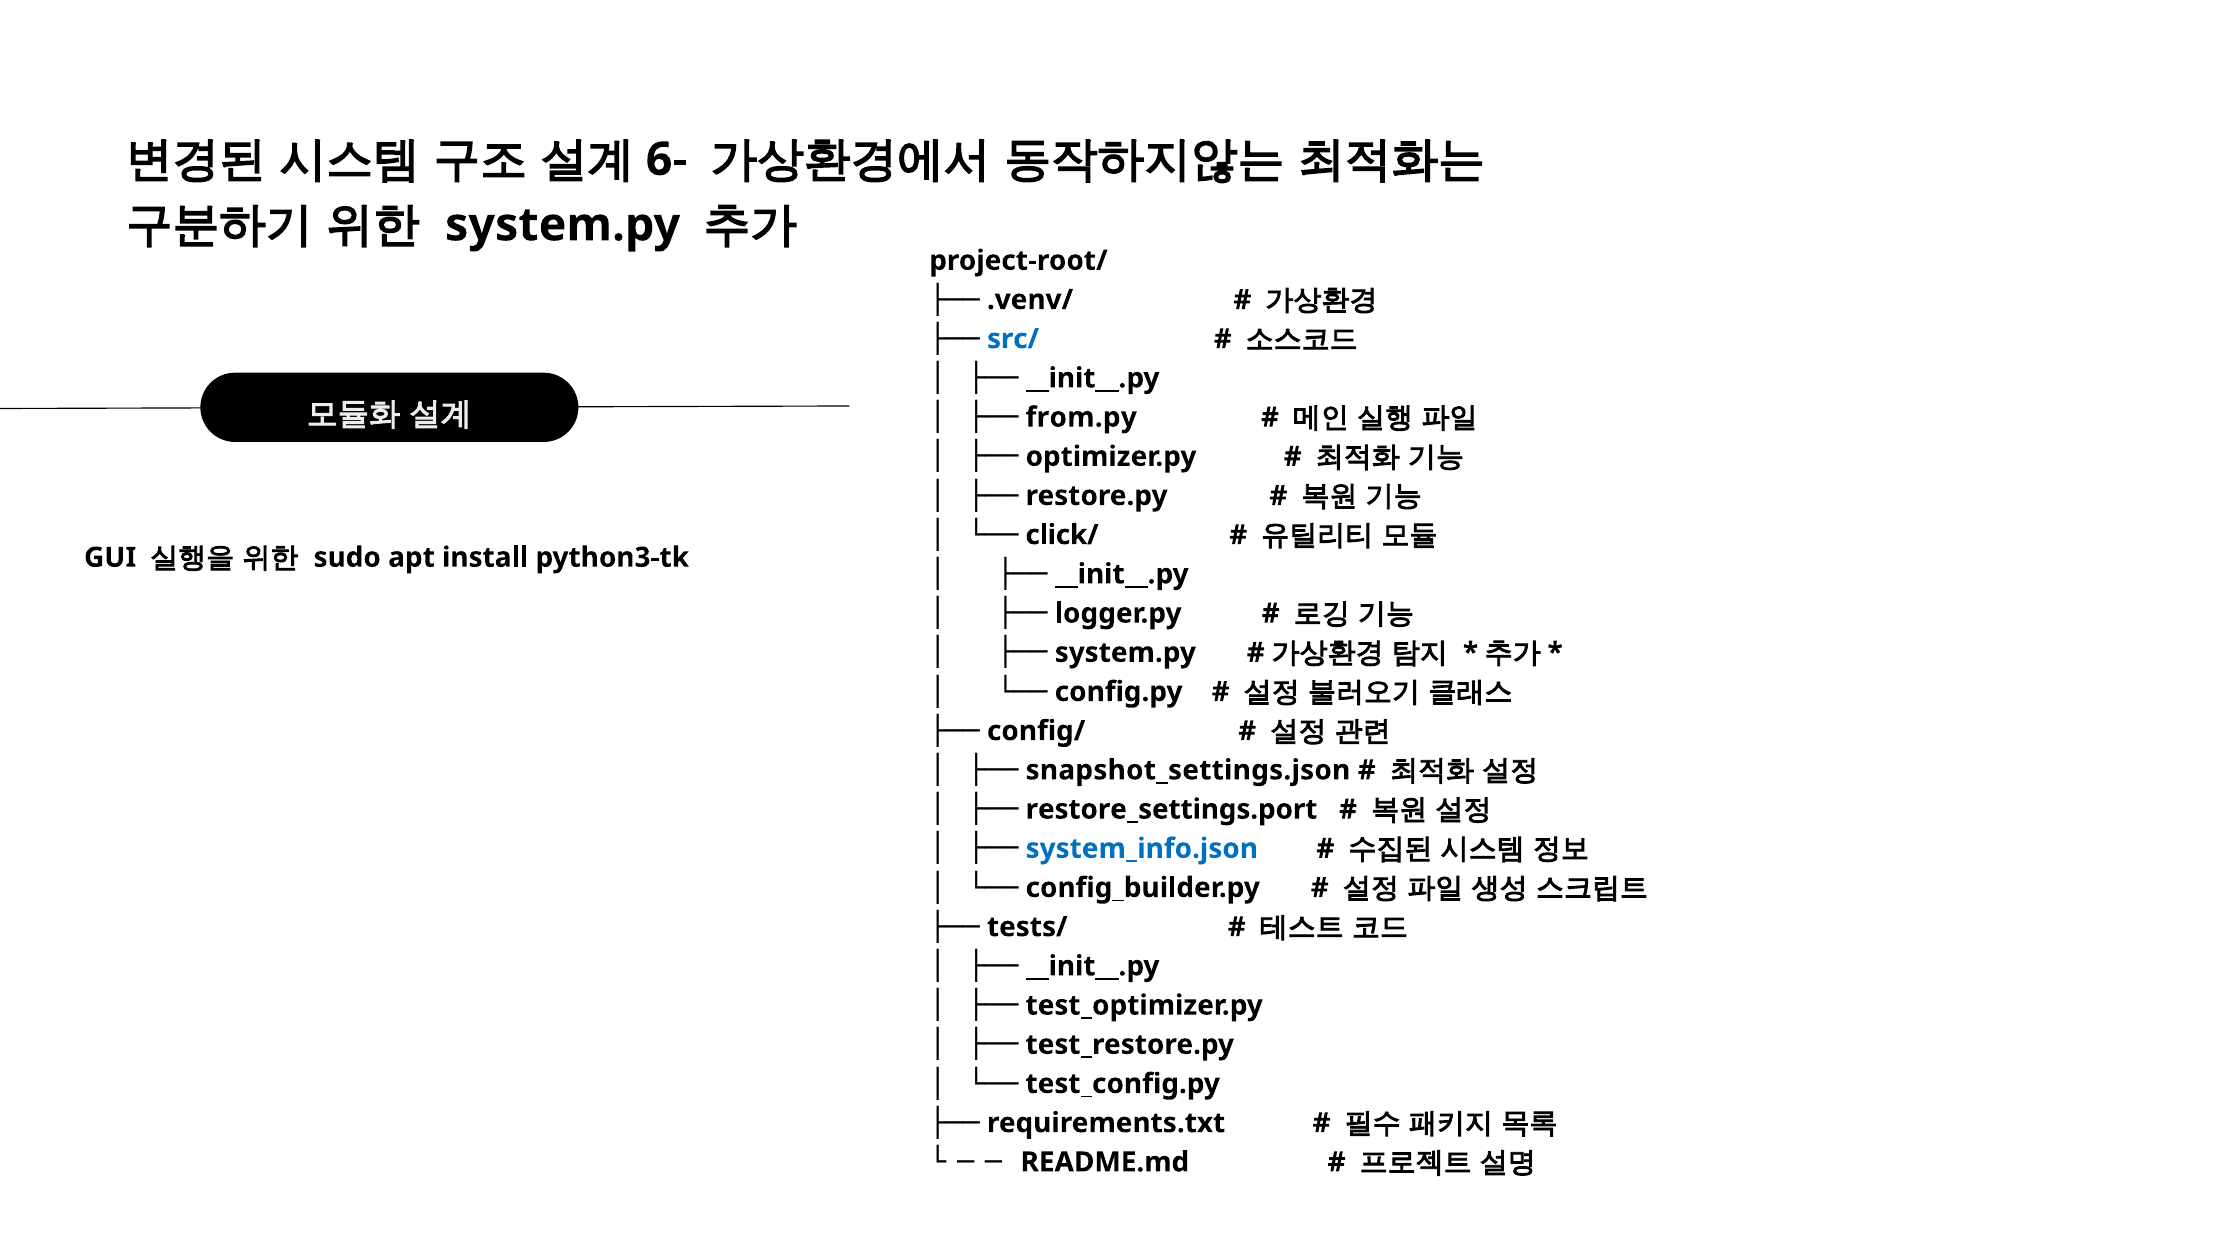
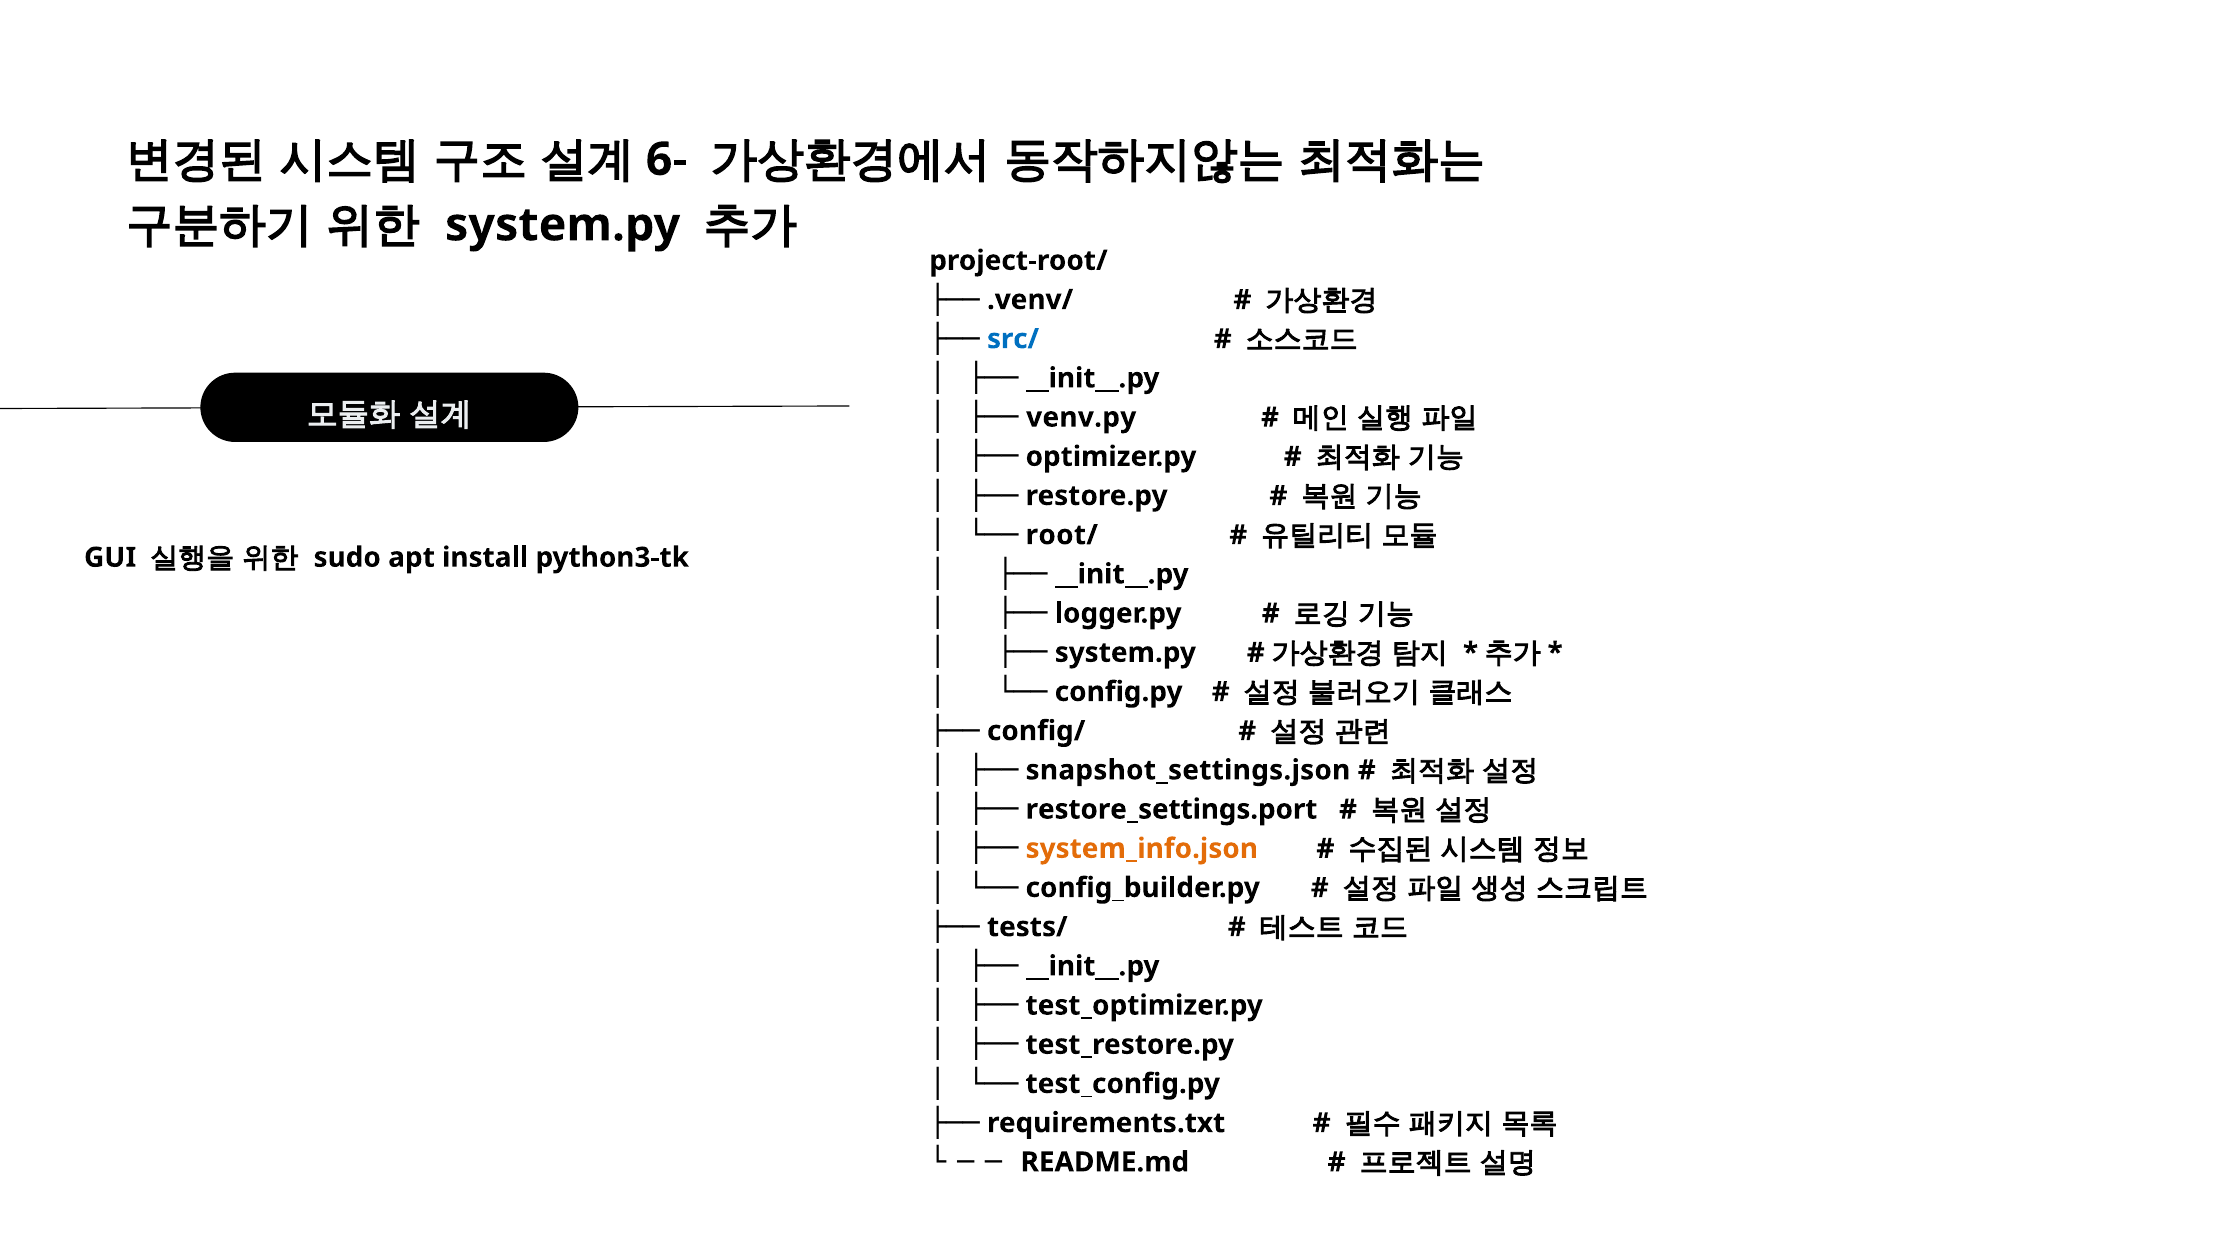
from.py: from.py -> venv.py (1081, 417)
click/: click/ -> root/ (1062, 535)
system_info.json colour: blue -> orange (1142, 849)
